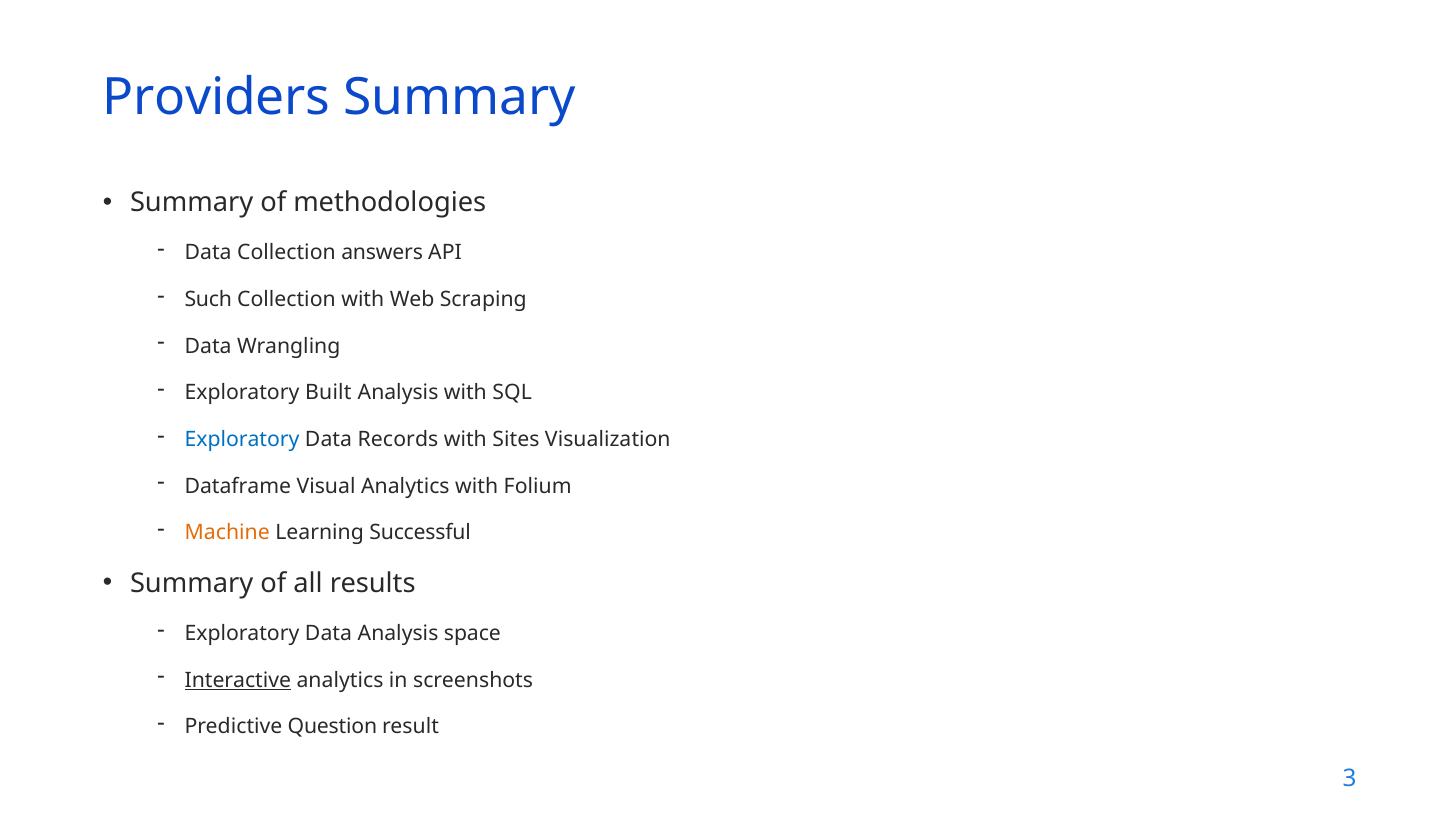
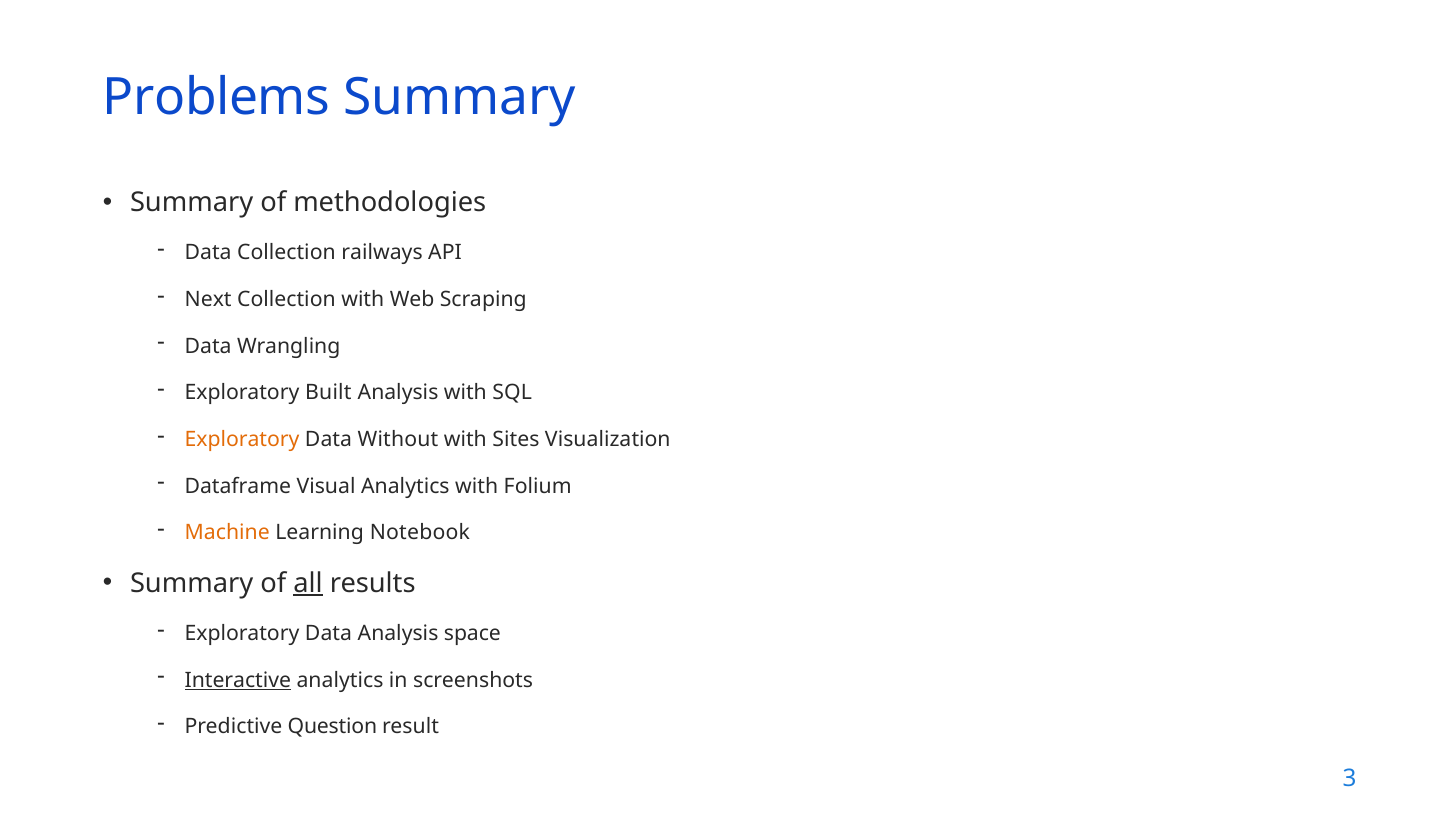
Providers: Providers -> Problems (217, 97)
answers: answers -> railways (382, 253)
Such: Such -> Next (208, 300)
Exploratory colour: blue -> orange (242, 440)
Records: Records -> Without (398, 440)
Successful: Successful -> Notebook (420, 533)
all underline: none -> present (308, 584)
